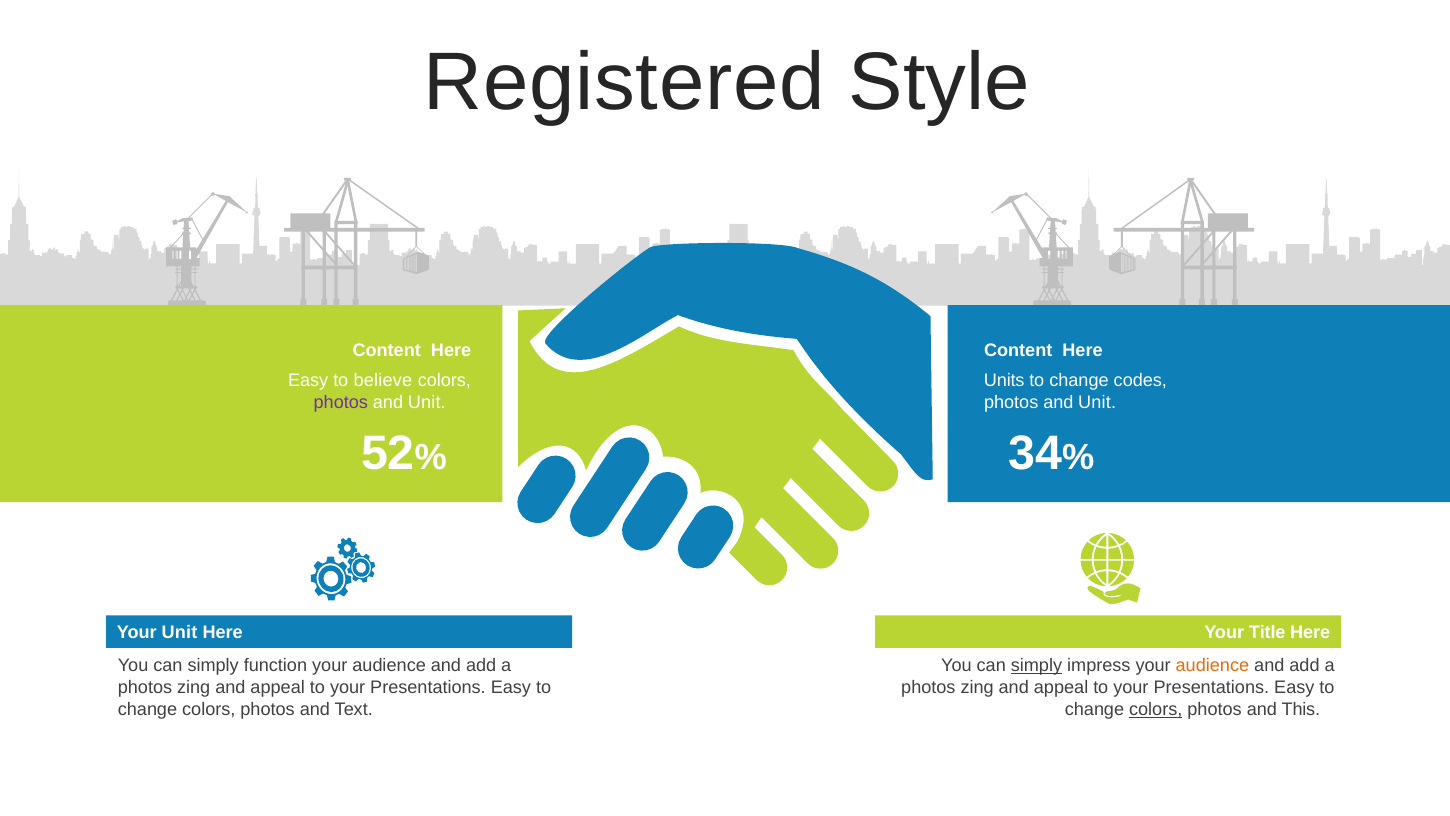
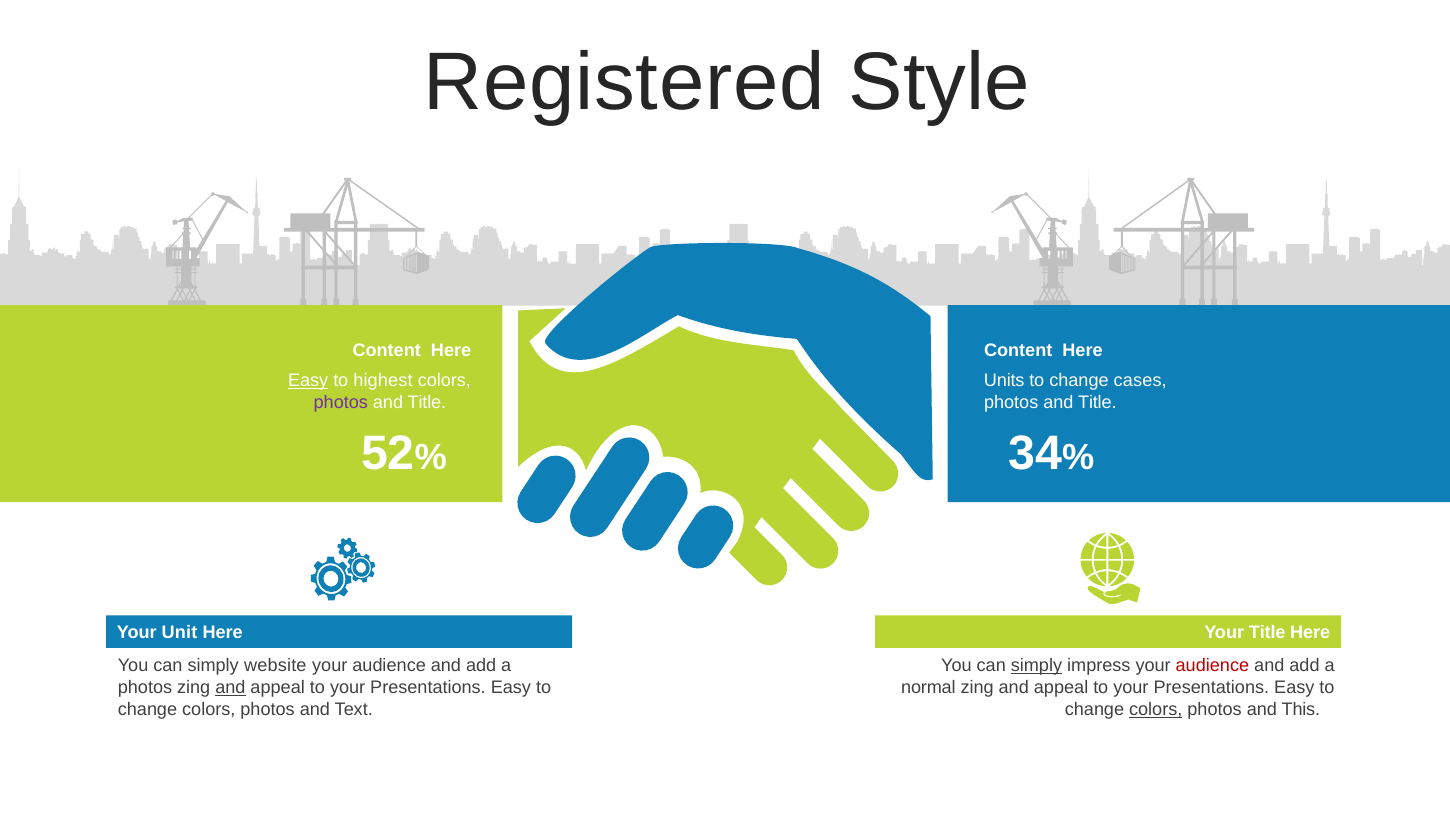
Easy underline: none -> present (308, 381)
believe: believe -> highest (383, 381)
codes: codes -> cases (1140, 381)
Unit: Unit -> Title (427, 402)
Unit: Unit -> Title (1097, 402)
function: function -> website (275, 666)
audience colour: orange -> red (1212, 666)
and underline: none -> present (230, 687)
photos: photos -> normal (928, 687)
